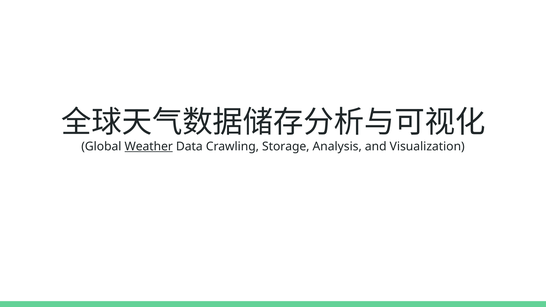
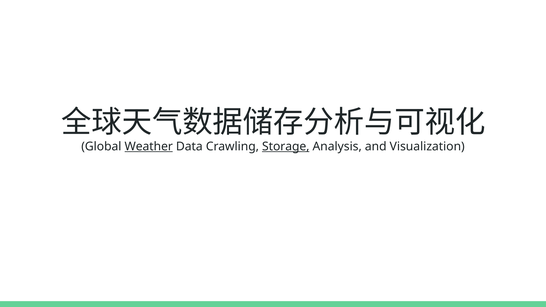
Storage underline: none -> present (286, 147)
